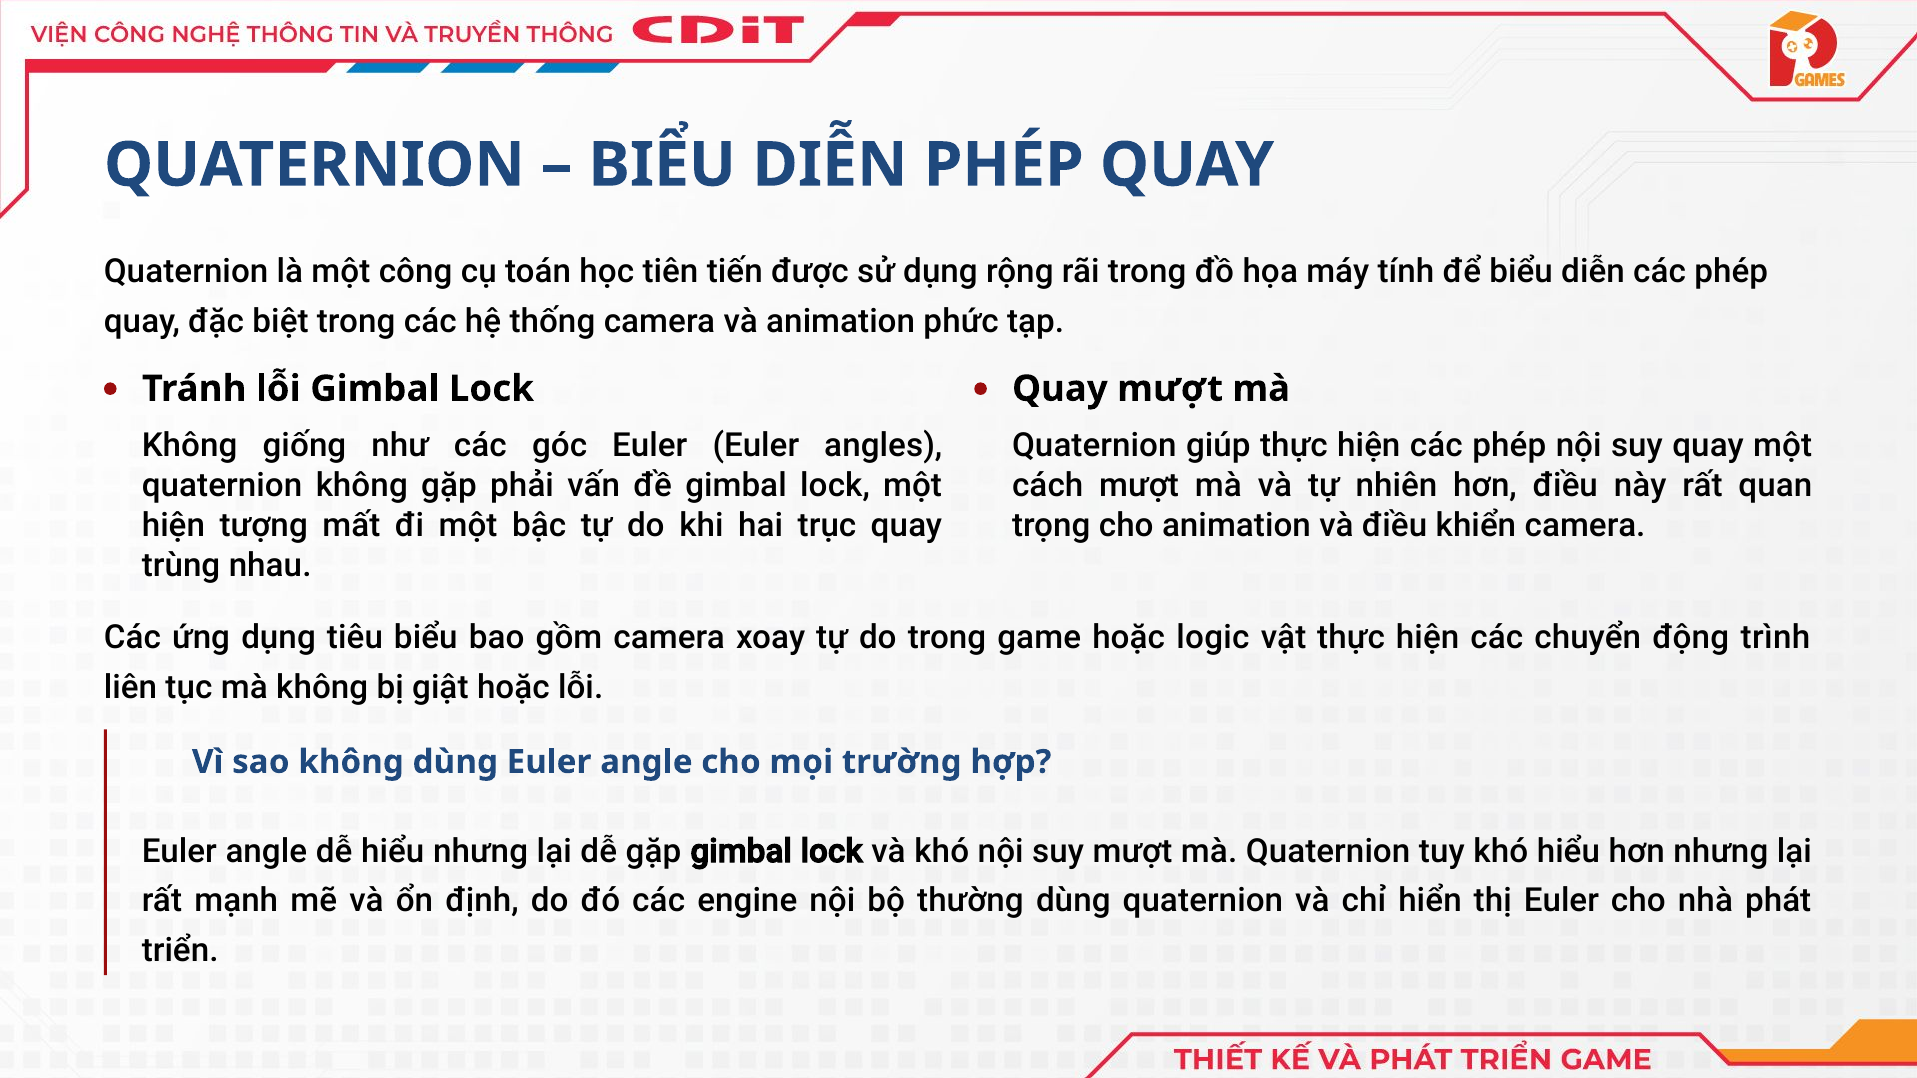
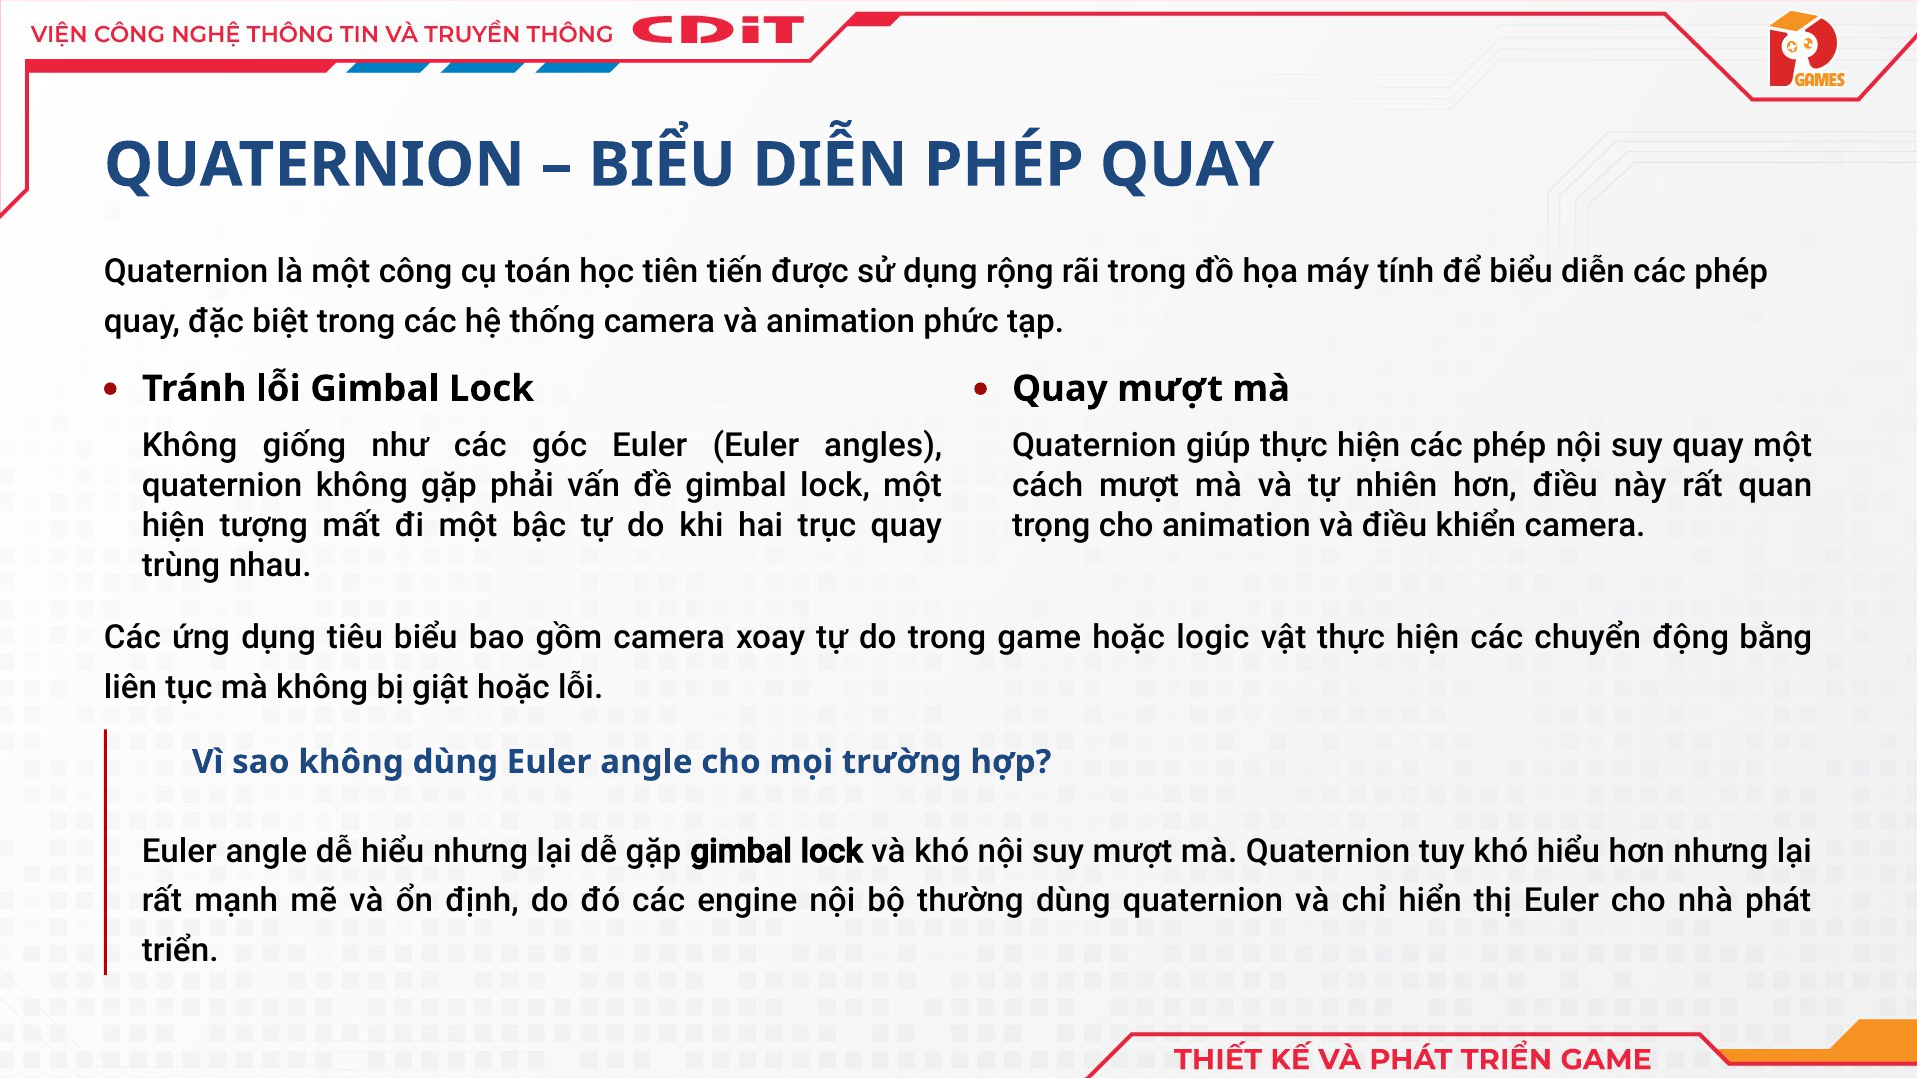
trình: trình -> bằng (1776, 638)
